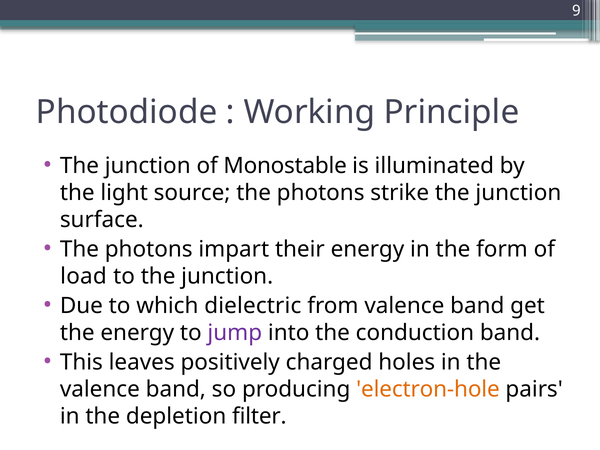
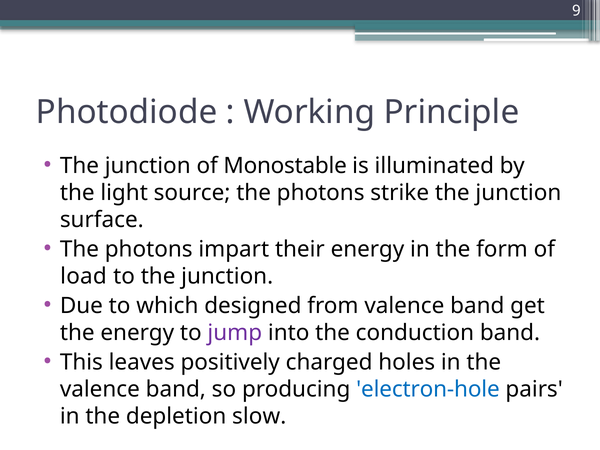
dielectric: dielectric -> designed (253, 306)
electron-hole colour: orange -> blue (428, 389)
filter: filter -> slow (259, 416)
